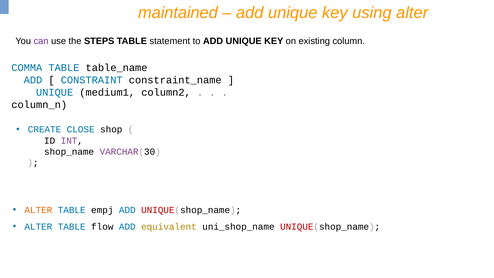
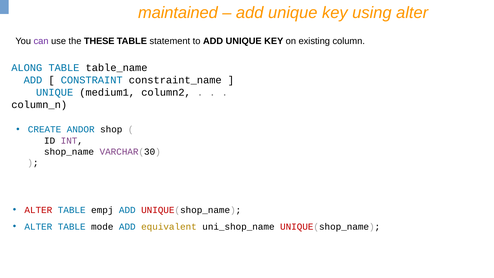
STEPS: STEPS -> THESE (99, 41)
COMMA: COMMA -> ALONG (27, 68)
CLOSE: CLOSE -> ANDOR (81, 129)
ALTER colour: orange -> red (38, 210)
flow: flow -> mode (102, 227)
